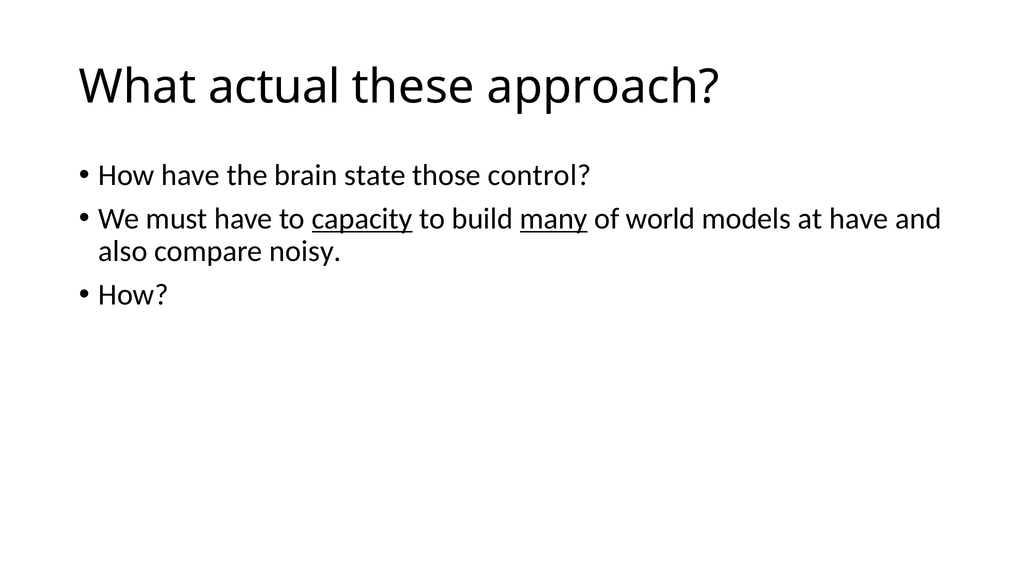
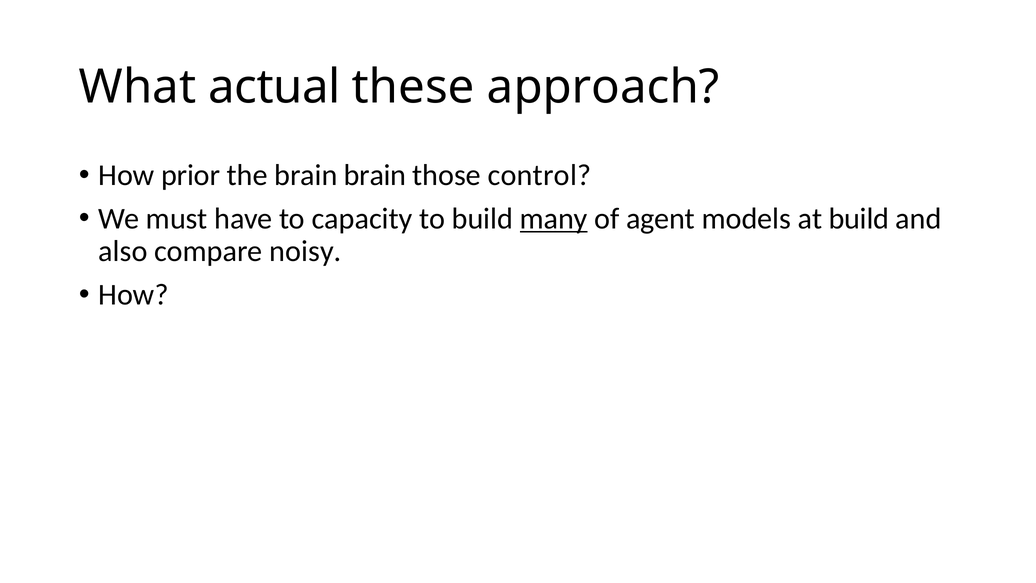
How have: have -> prior (191, 175)
brain state: state -> brain (375, 175)
capacity underline: present -> none (362, 219)
world: world -> agent (661, 219)
at have: have -> build (859, 219)
